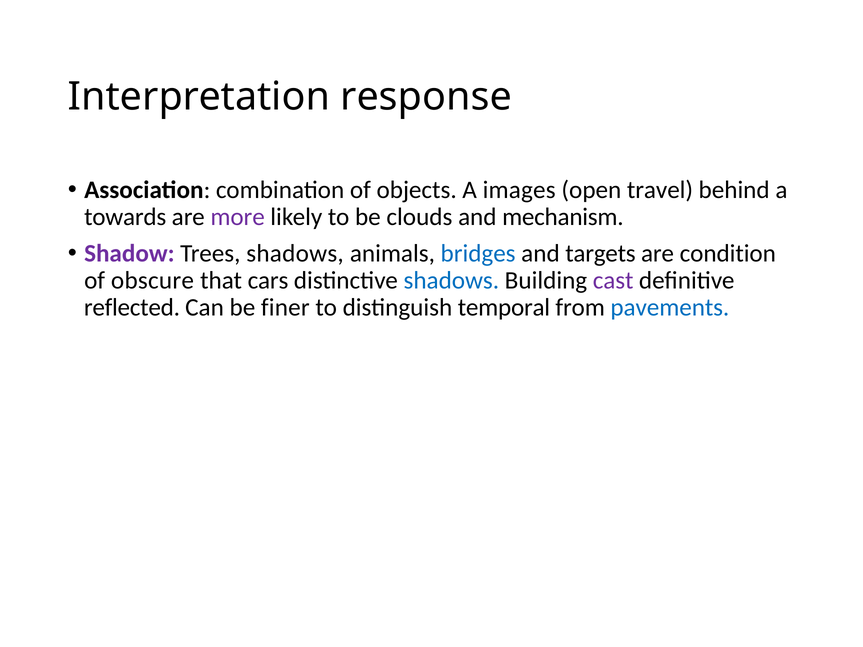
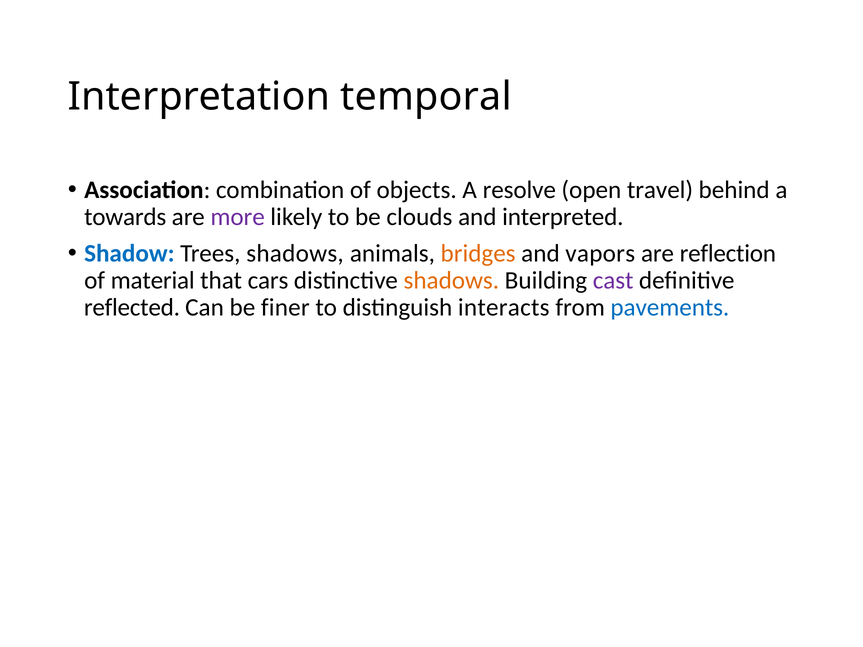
response: response -> temporal (426, 97)
images: images -> resolve (519, 190)
mechanism: mechanism -> interpreted (563, 217)
Shadow colour: purple -> blue (129, 253)
bridges colour: blue -> orange (478, 253)
targets: targets -> vapors (600, 253)
condition: condition -> reflection (728, 253)
obscure: obscure -> material (153, 281)
shadows colour: blue -> orange (451, 281)
temporal: temporal -> interacts (504, 308)
